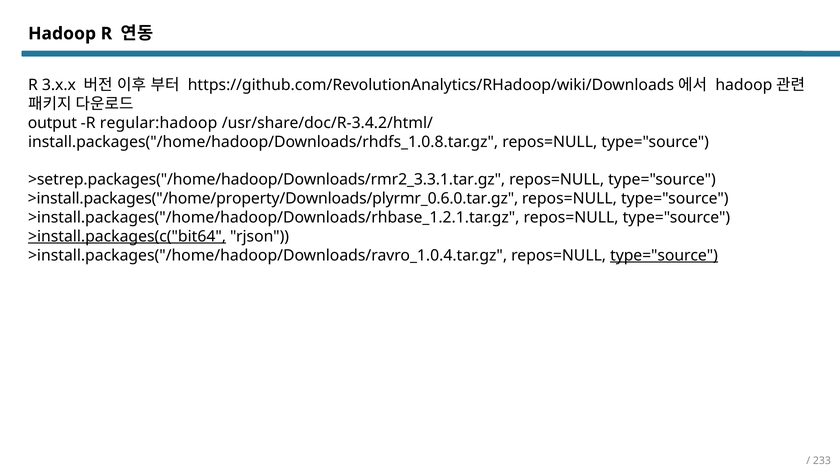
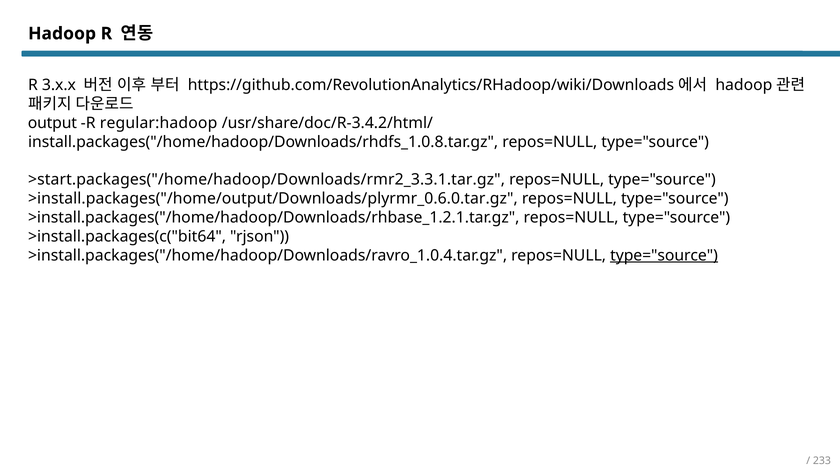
>setrep.packages("/home/hadoop/Downloads/rmr2_3.3.1.tar.gz: >setrep.packages("/home/hadoop/Downloads/rmr2_3.3.1.tar.gz -> >start.packages("/home/hadoop/Downloads/rmr2_3.3.1.tar.gz (267, 179)
>install.packages("/home/property/Downloads/plyrmr_0.6.0.tar.gz: >install.packages("/home/property/Downloads/plyrmr_0.6.0.tar.gz -> >install.packages("/home/output/Downloads/plyrmr_0.6.0.tar.gz (273, 198)
>install.packages(c("bit64 underline: present -> none (127, 236)
